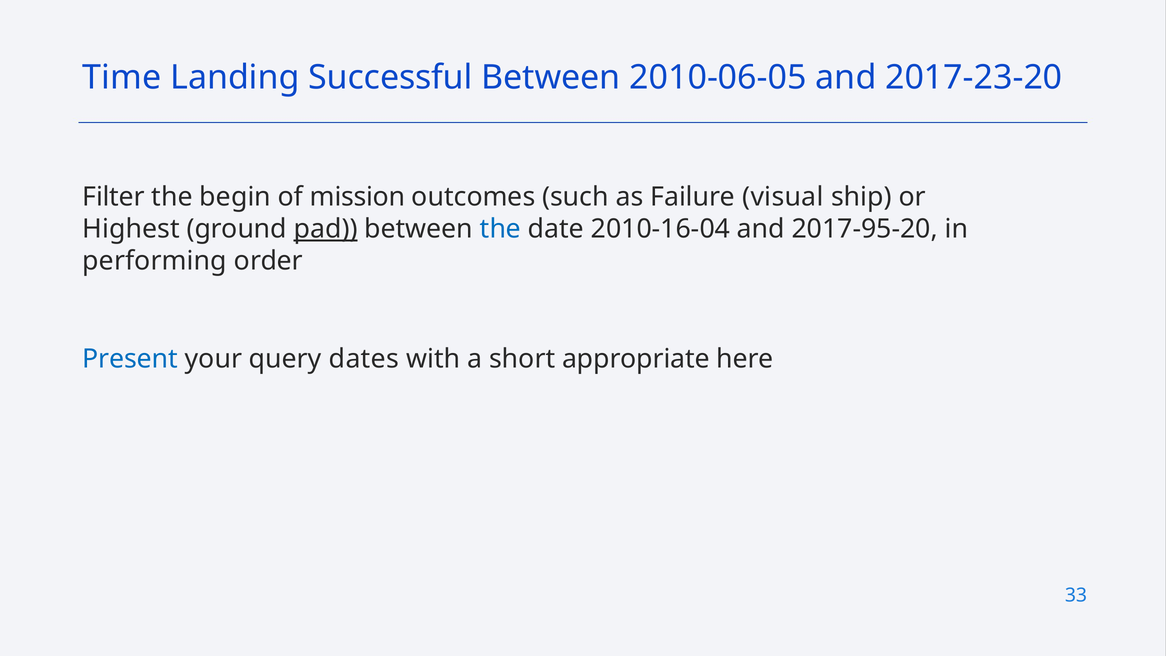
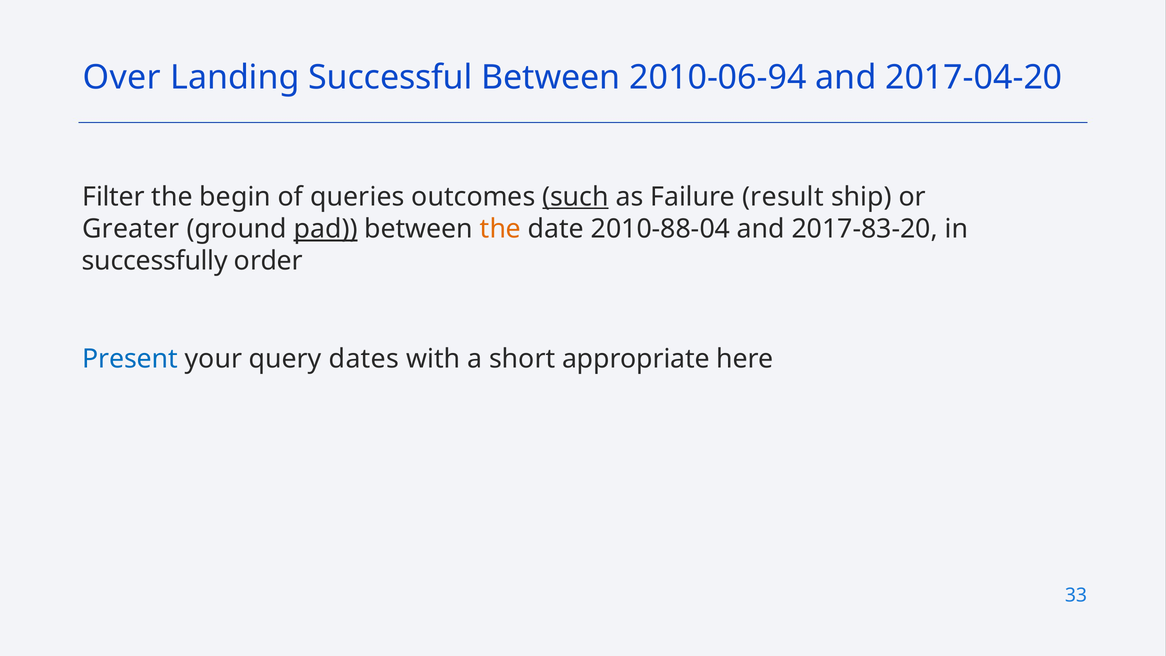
Time: Time -> Over (122, 77)
2010-06-05: 2010-06-05 -> 2010-06-94 (718, 77)
2017-23-20: 2017-23-20 -> 2017-04-20 (974, 77)
mission: mission -> queries (357, 197)
such underline: none -> present (576, 197)
visual: visual -> result (783, 197)
Highest: Highest -> Greater (131, 229)
the colour: blue -> orange (500, 229)
2010-16-04: 2010-16-04 -> 2010-88-04 (660, 229)
2017-95-20: 2017-95-20 -> 2017-83-20 (865, 229)
performing: performing -> successfully (155, 261)
